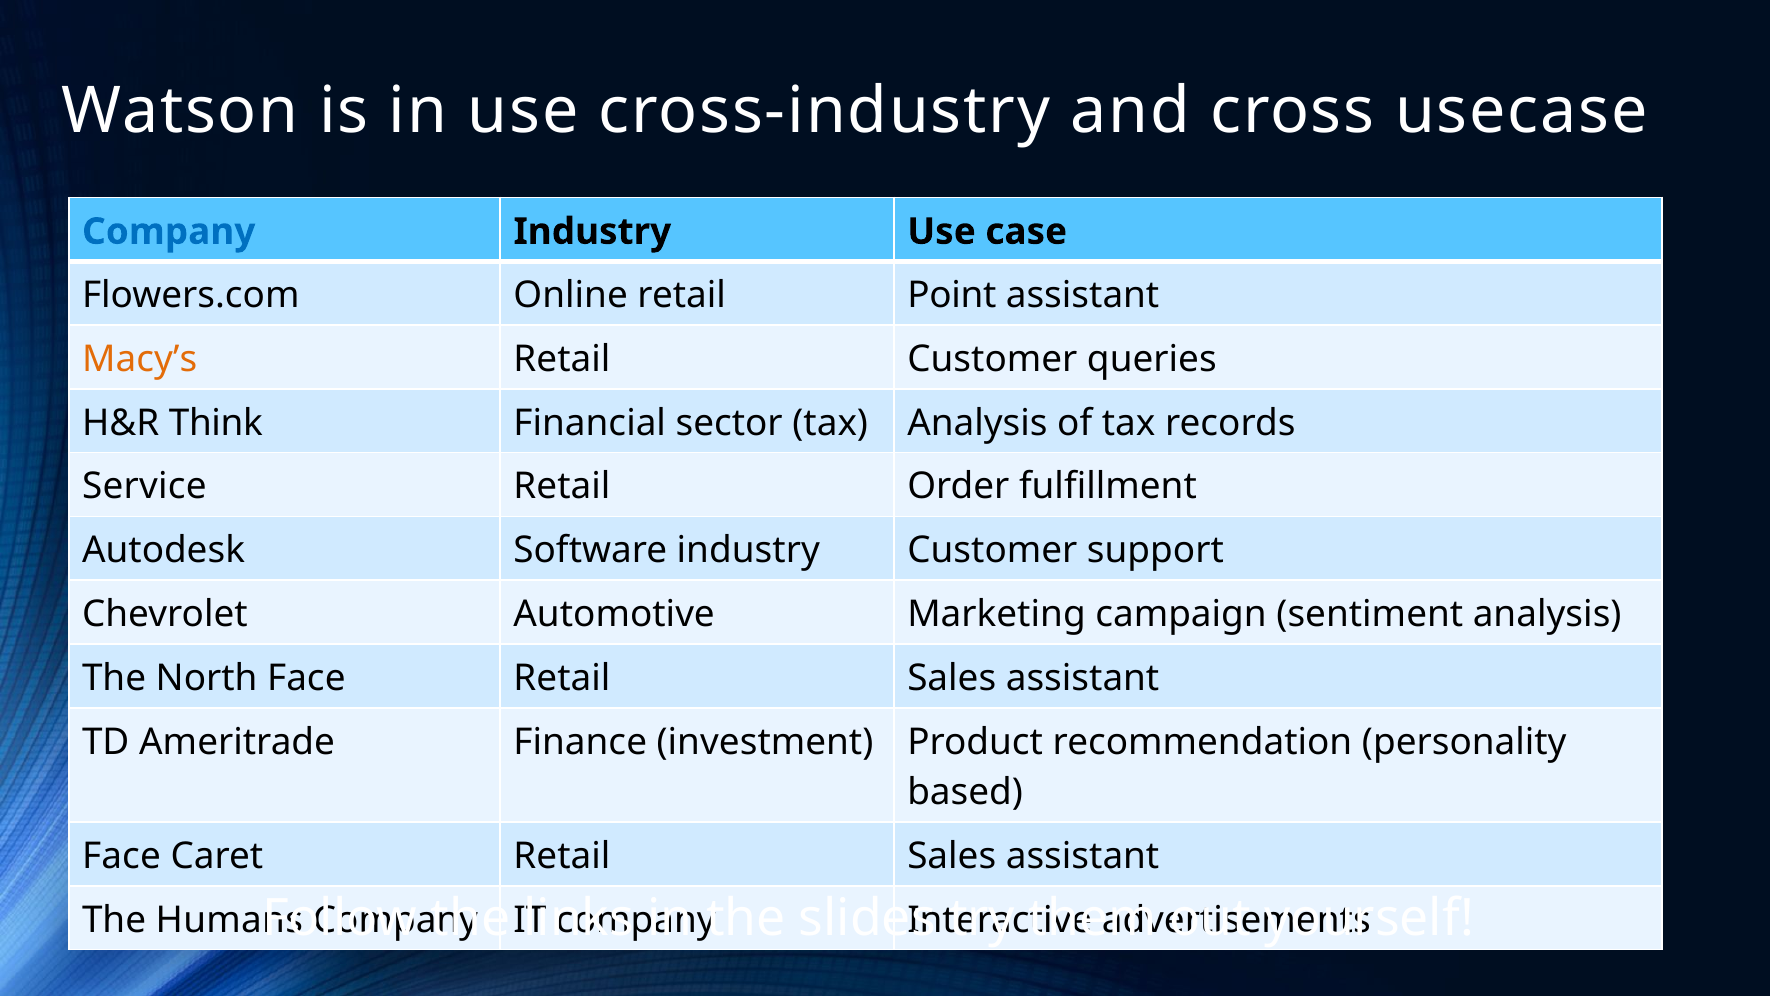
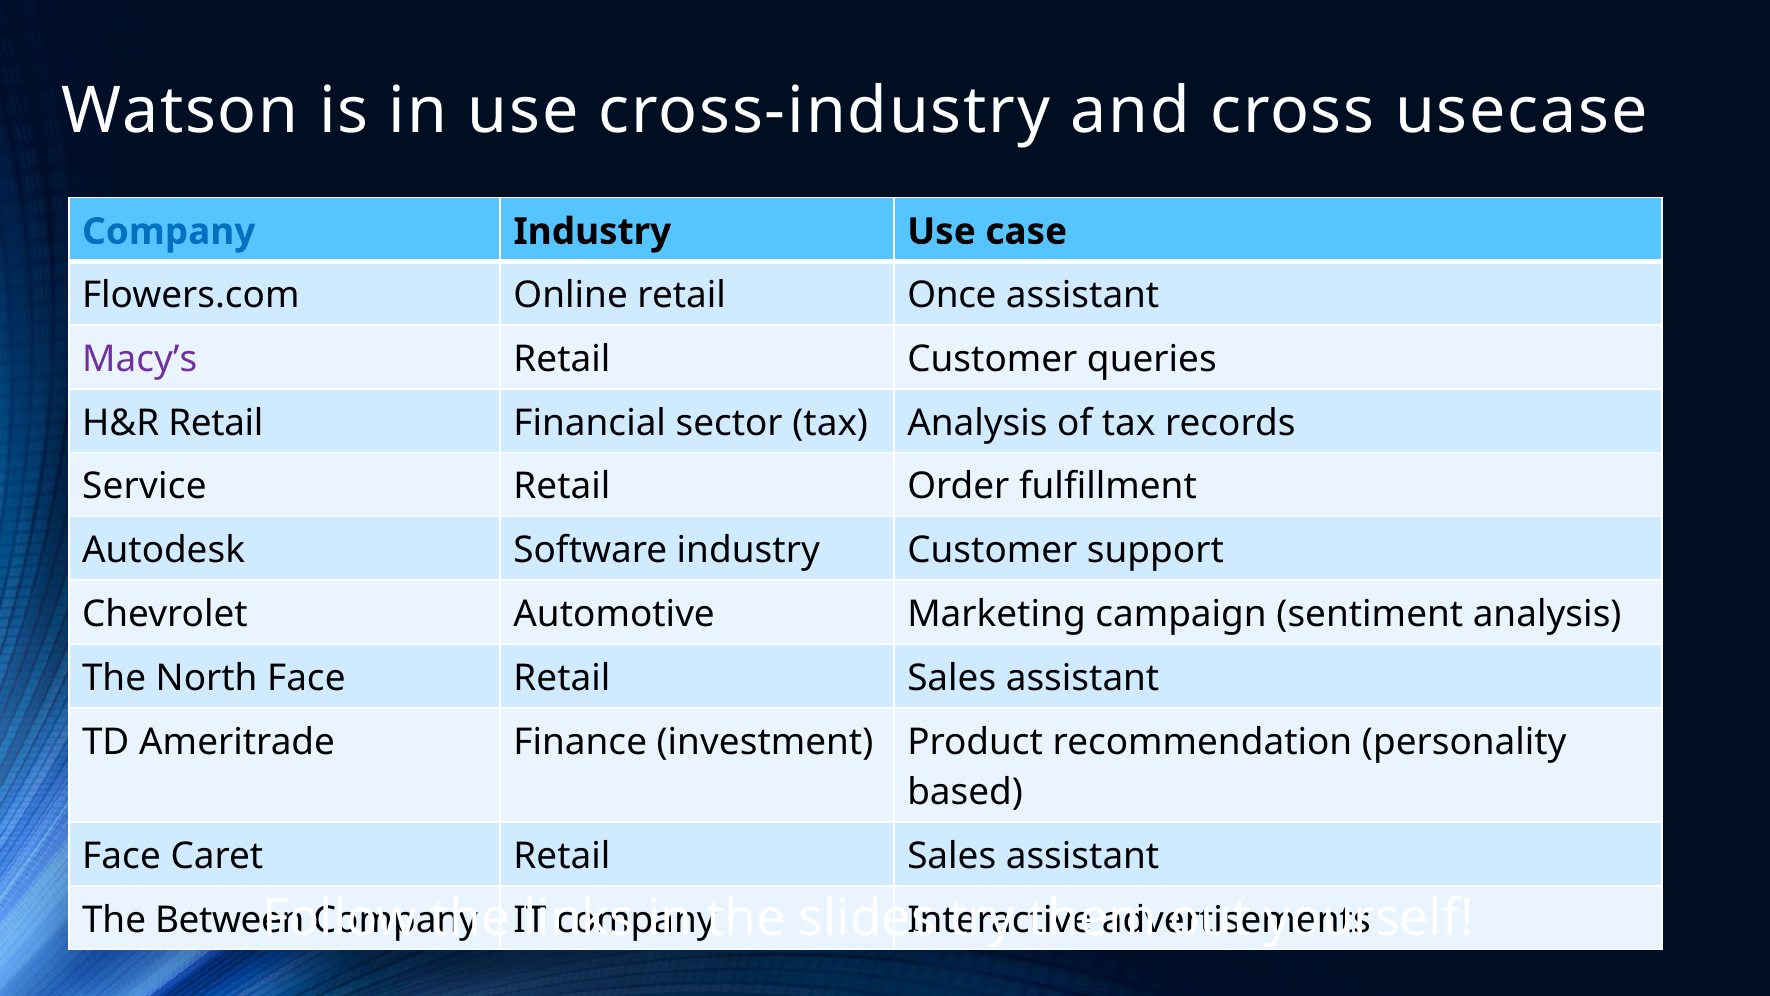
Point: Point -> Once (952, 295)
Macy’s colour: orange -> purple (140, 359)
H&R Think: Think -> Retail (216, 423)
Humans: Humans -> Between (230, 920)
